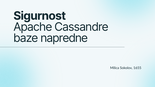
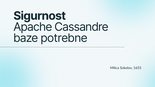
napredne: napredne -> potrebne (64, 38)
